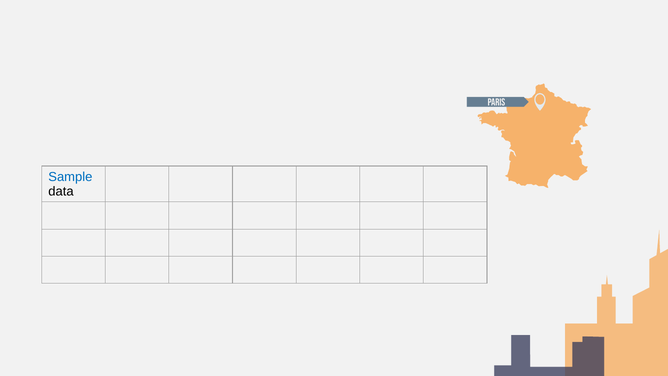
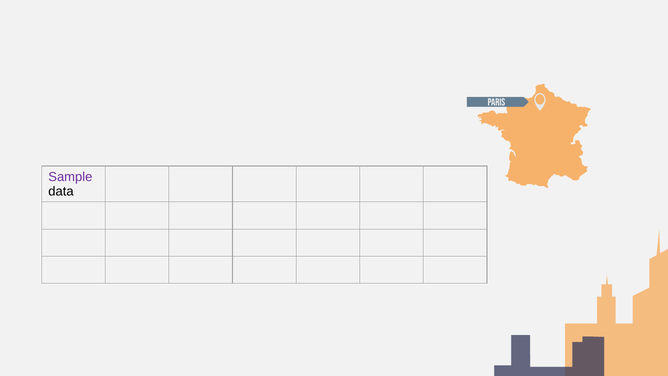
Sample colour: blue -> purple (70, 177)
